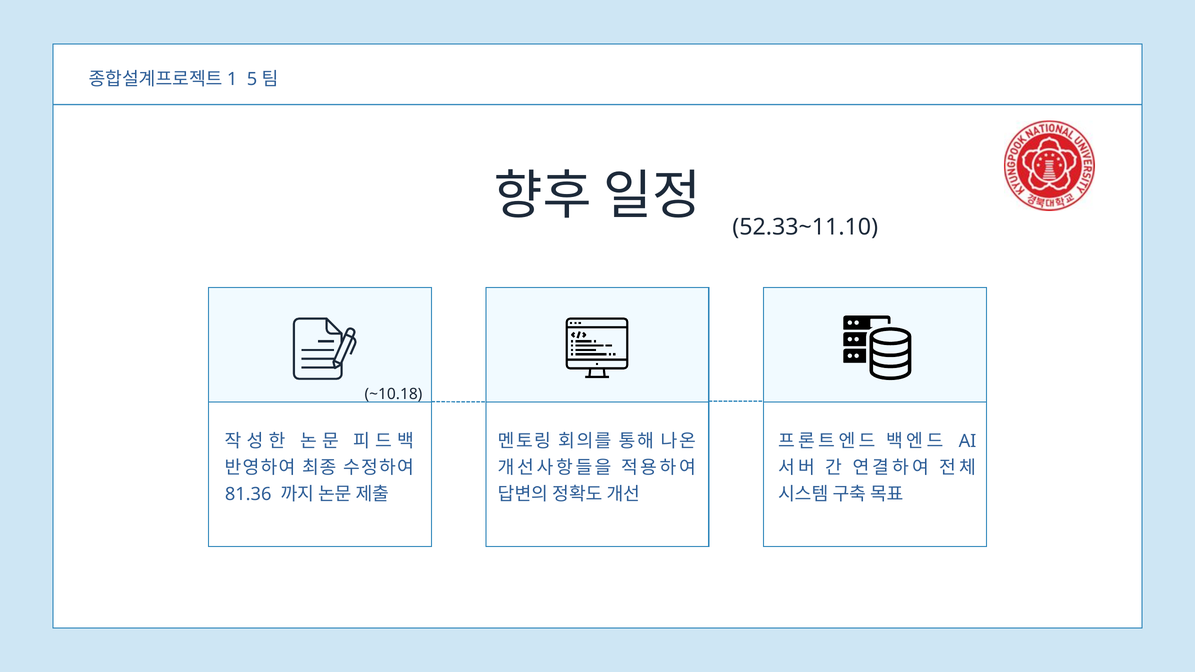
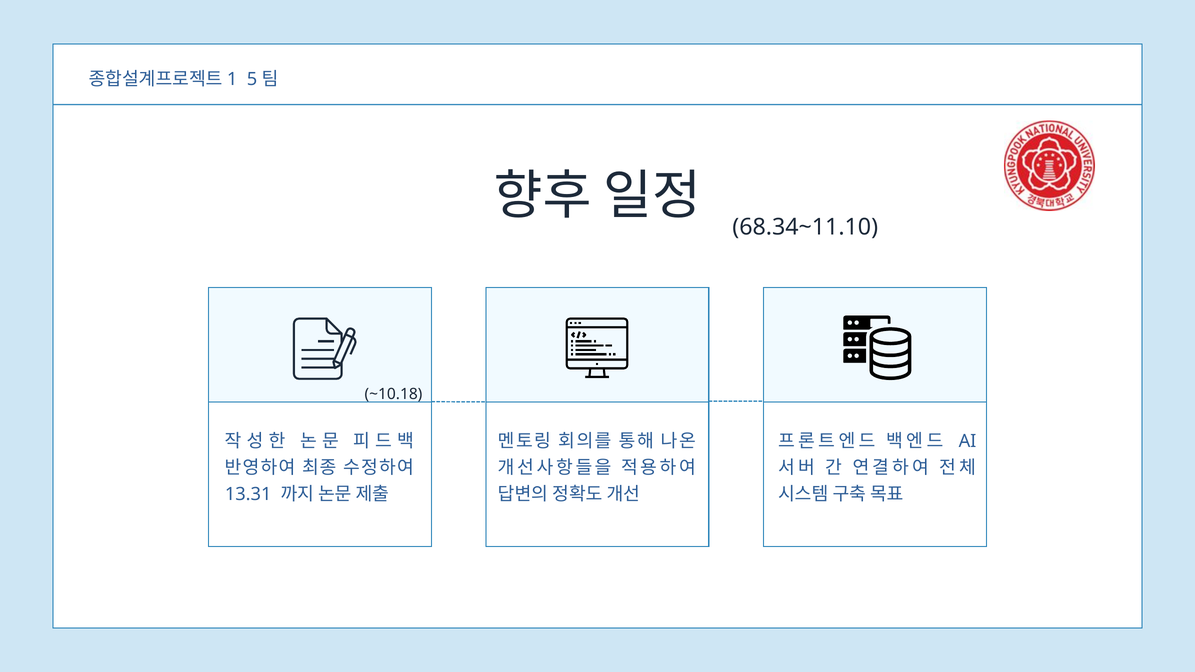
52.33~11.10: 52.33~11.10 -> 68.34~11.10 (805, 227)
81.36: 81.36 -> 13.31 (248, 494)
